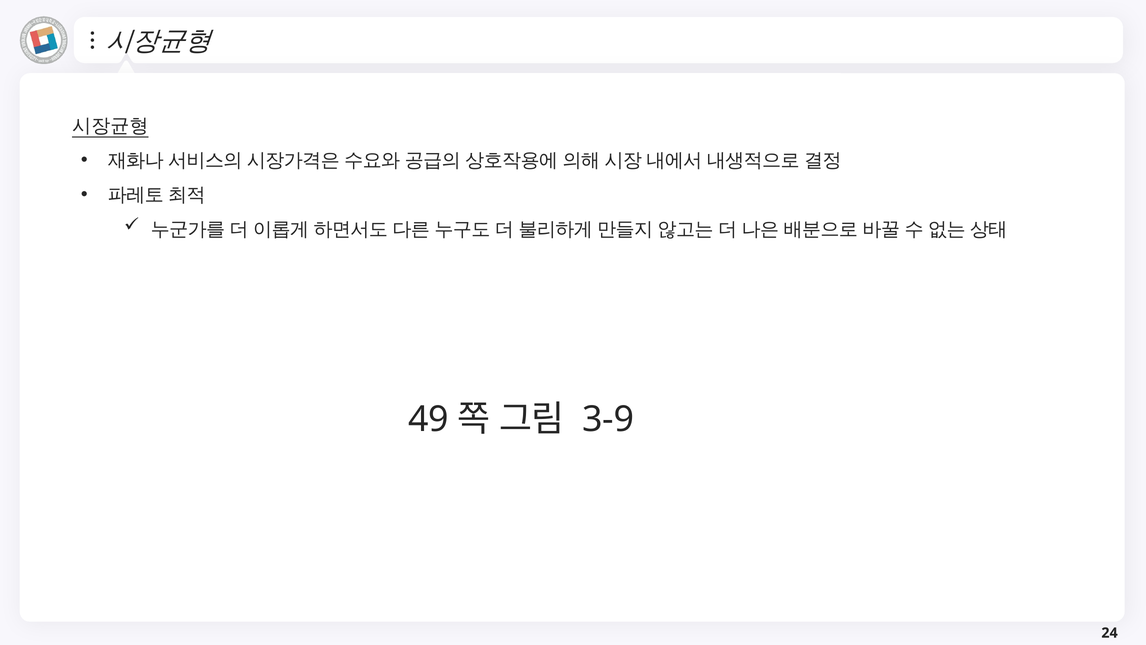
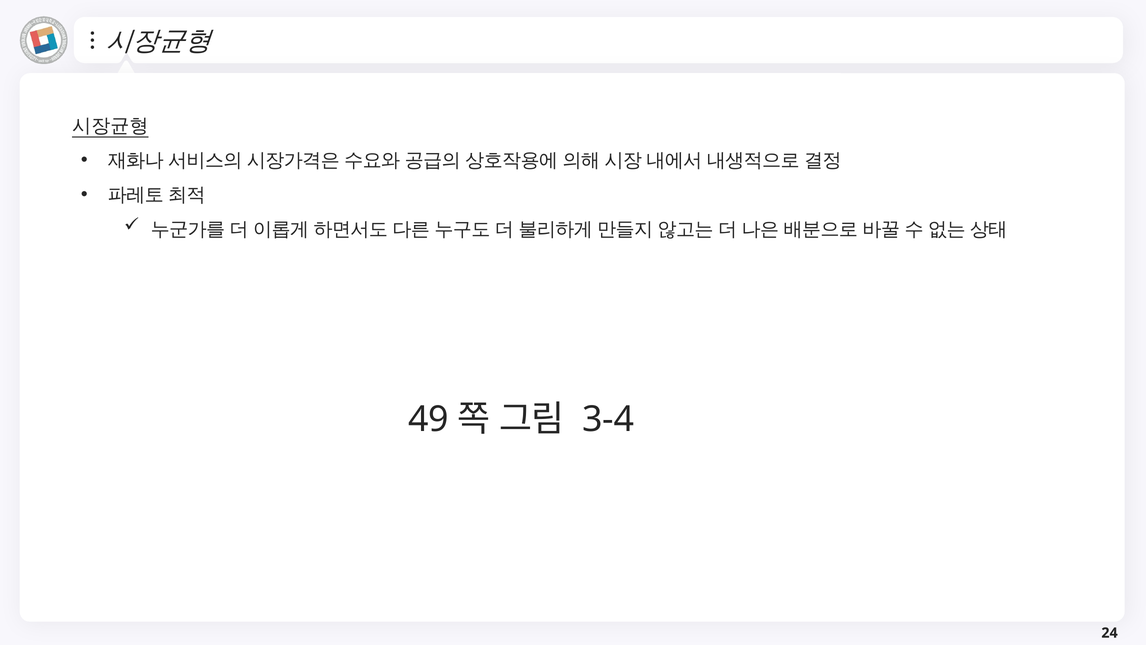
3-9: 3-9 -> 3-4 (608, 419)
